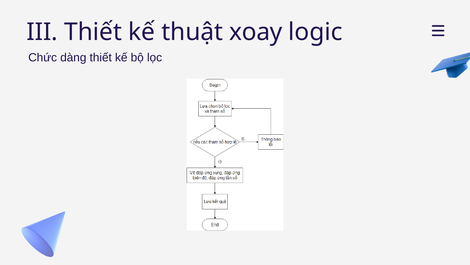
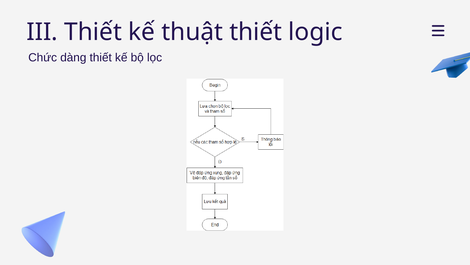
thuật xoay: xoay -> thiết (256, 32)
